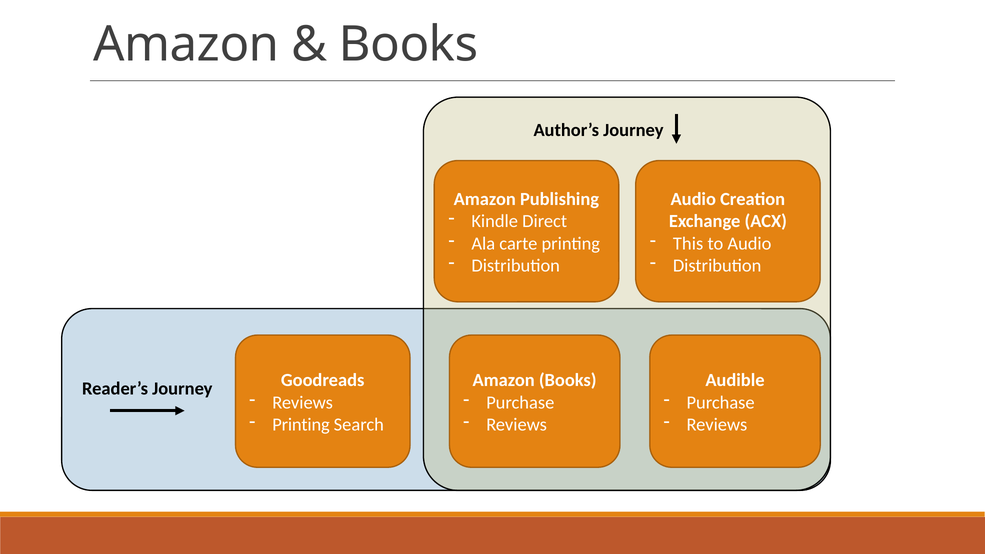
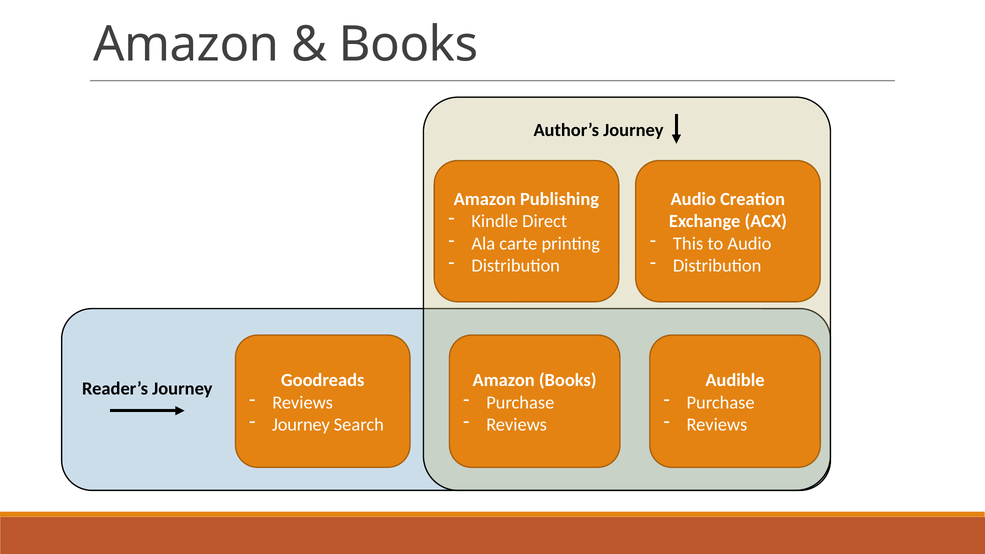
Printing: Printing -> Journey (301, 425)
